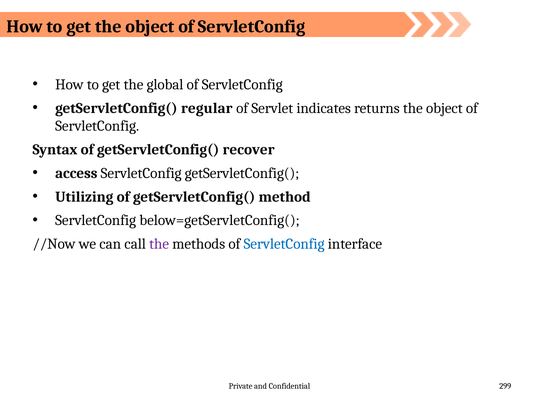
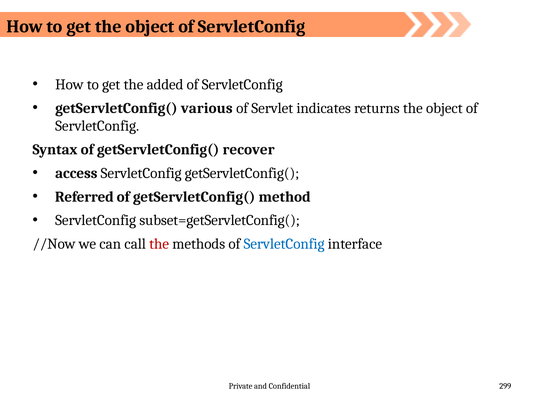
global: global -> added (165, 85)
regular: regular -> various (207, 108)
Utilizing: Utilizing -> Referred (84, 197)
below=getServletConfig(: below=getServletConfig( -> subset=getServletConfig( (220, 221)
the colour: purple -> red (159, 244)
